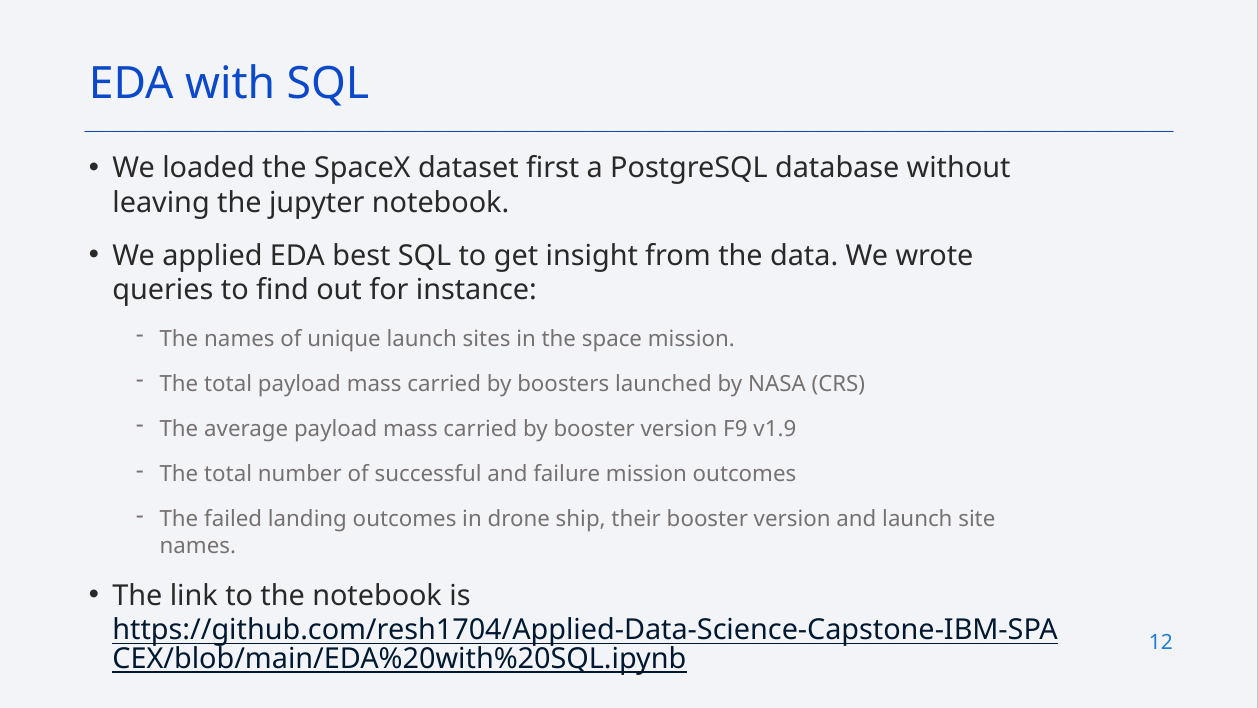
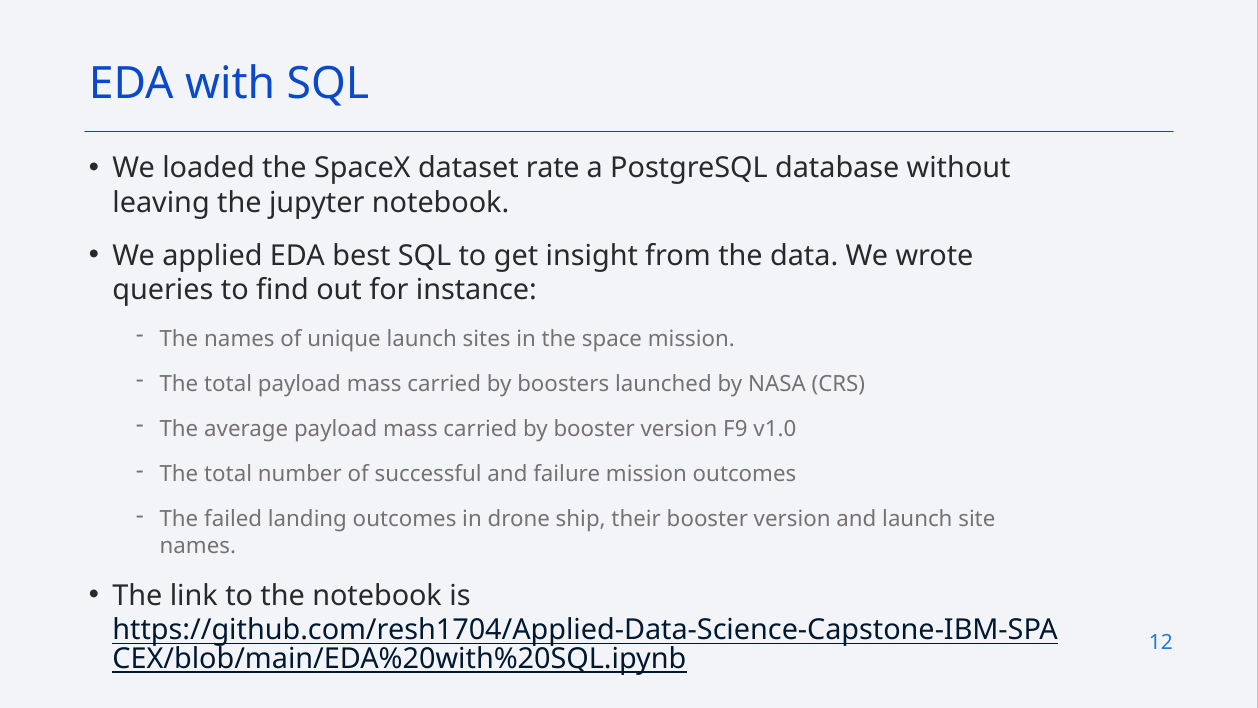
first: first -> rate (553, 168)
v1.9: v1.9 -> v1.0 (775, 429)
